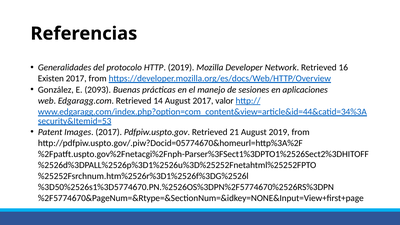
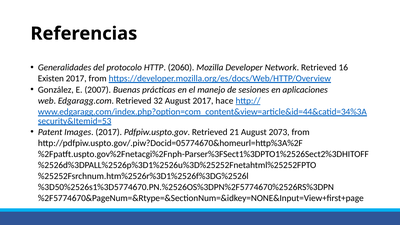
HTTP 2019: 2019 -> 2060 (181, 68)
2093: 2093 -> 2007 (98, 90)
14: 14 -> 32 (158, 101)
valor: valor -> hace (224, 101)
August 2019: 2019 -> 2073 (279, 132)
